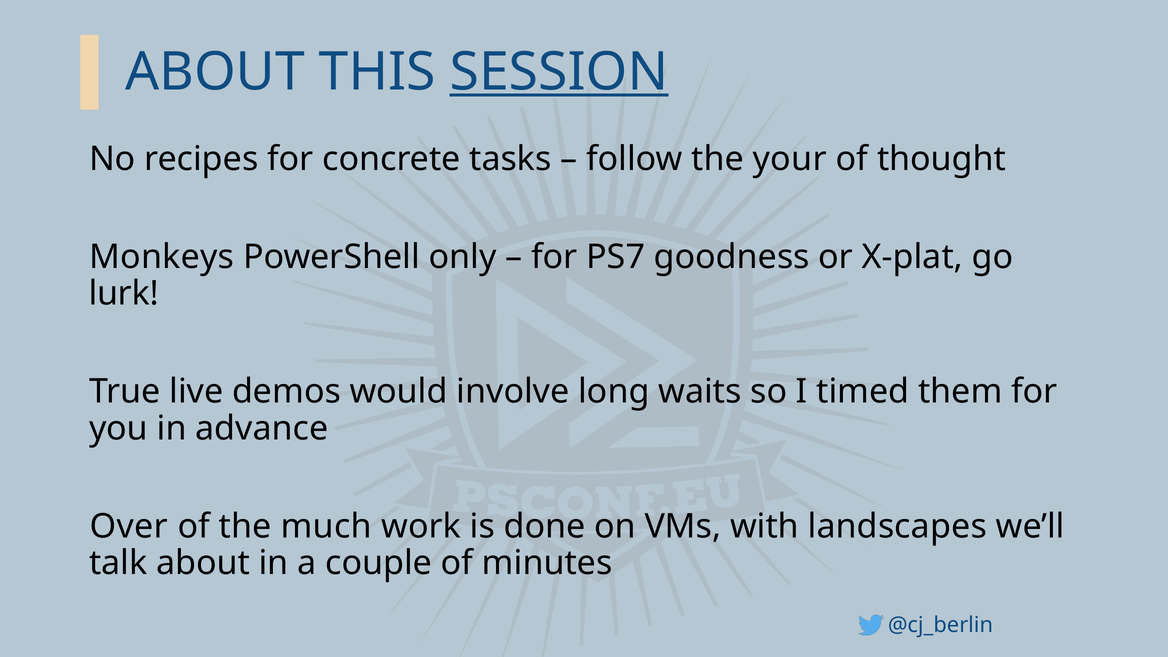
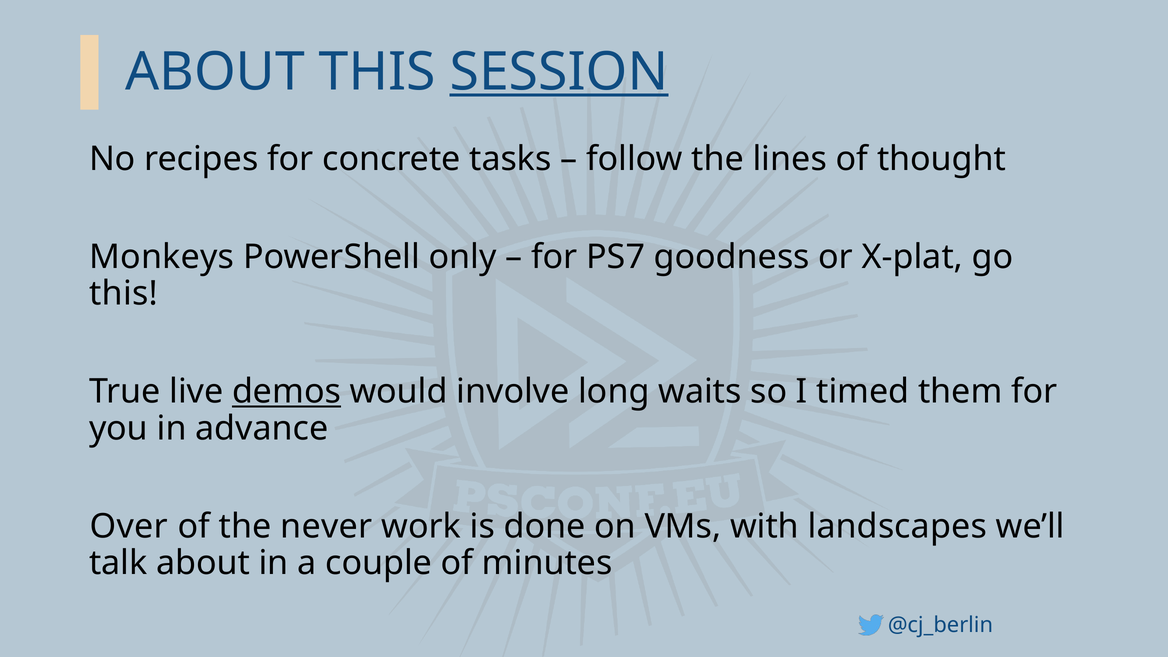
your: your -> lines (790, 159)
lurk: lurk -> this (123, 294)
demos underline: none -> present (286, 392)
much: much -> never (326, 526)
